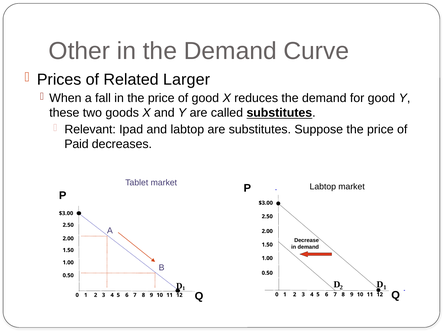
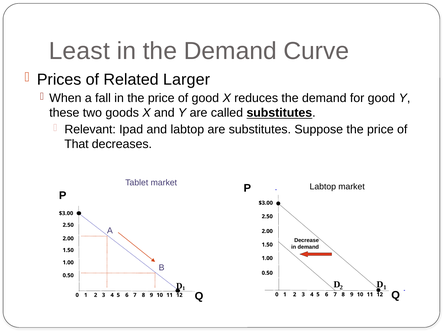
Other: Other -> Least (79, 51)
Paid: Paid -> That (76, 144)
